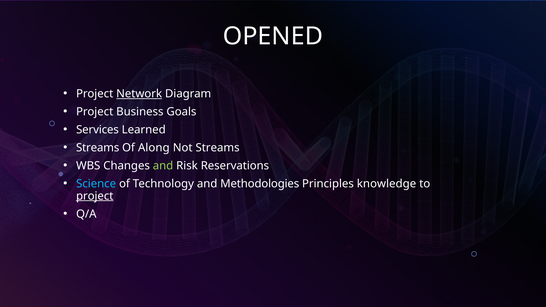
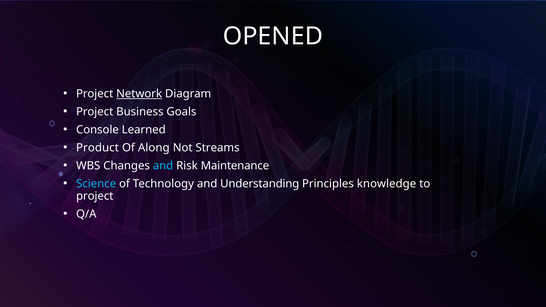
Services: Services -> Console (97, 130)
Streams: Streams -> Product (98, 148)
and colour: light green -> light blue (163, 166)
Reservations: Reservations -> Maintenance (235, 166)
Methodologies: Methodologies -> Understanding (260, 184)
project underline: present -> none (95, 196)
